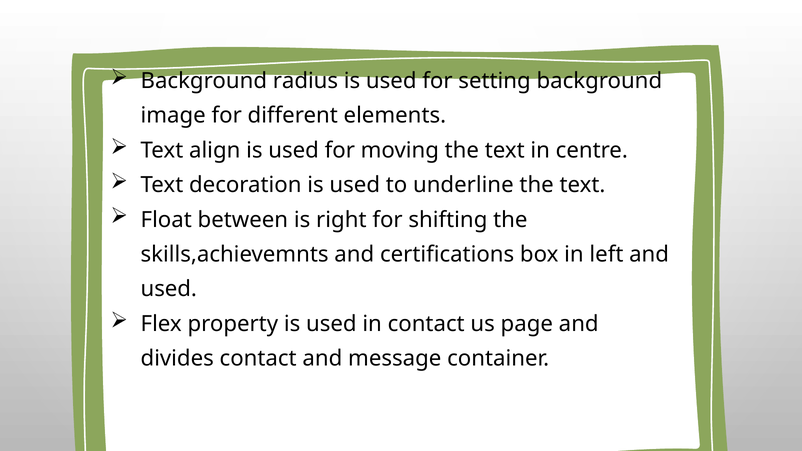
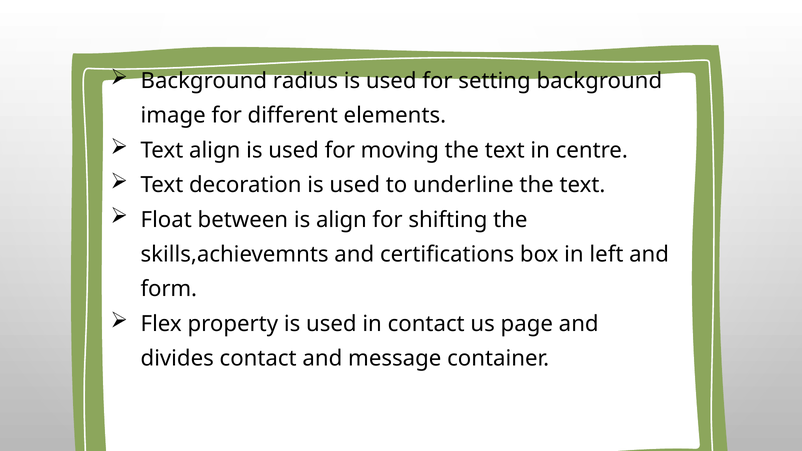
is right: right -> align (341, 220)
used: used -> form (169, 289)
